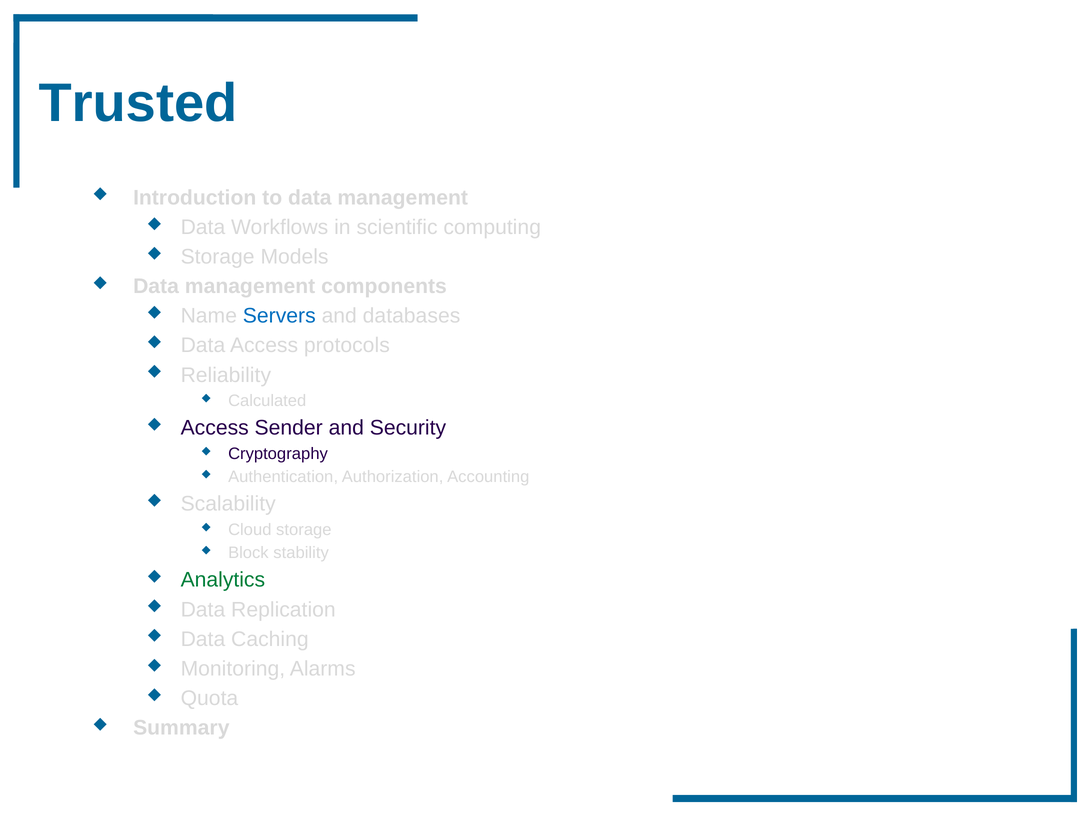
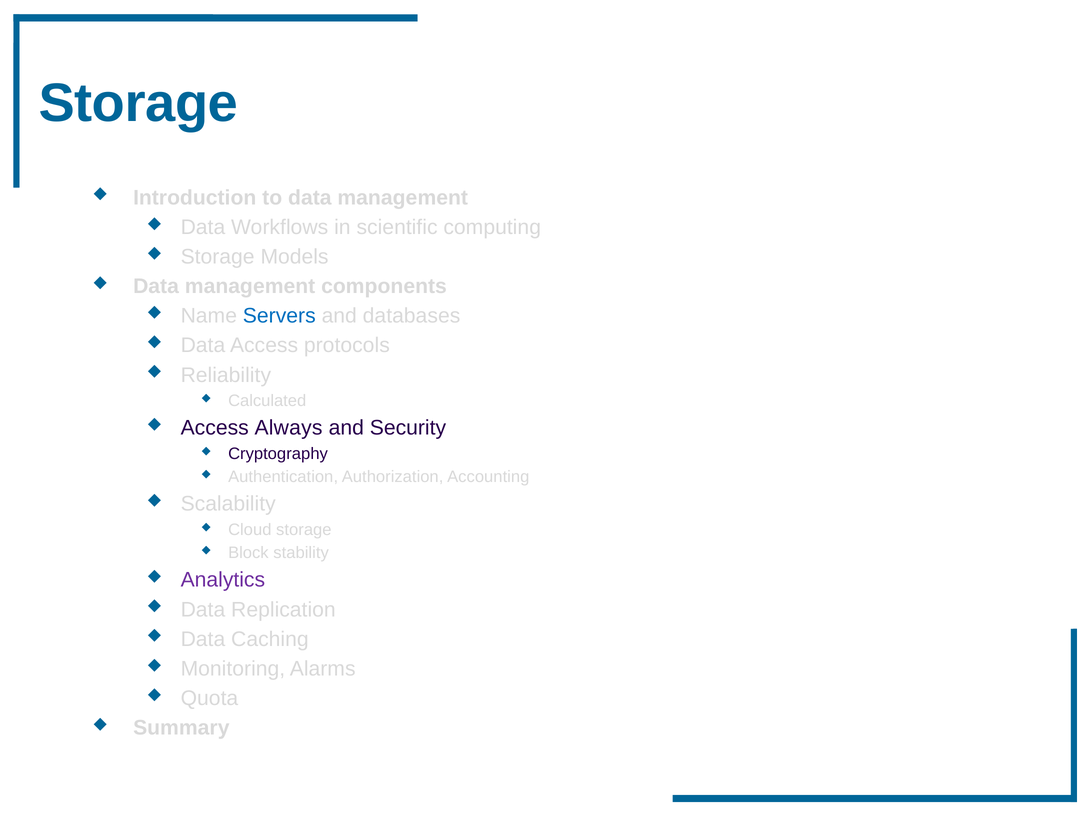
Trusted: Trusted -> Storage (138, 103)
Sender: Sender -> Always (289, 428)
Analytics colour: green -> purple (223, 580)
